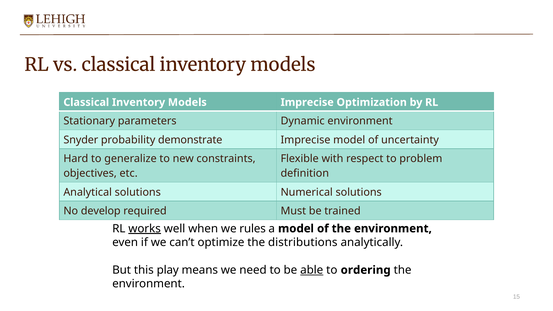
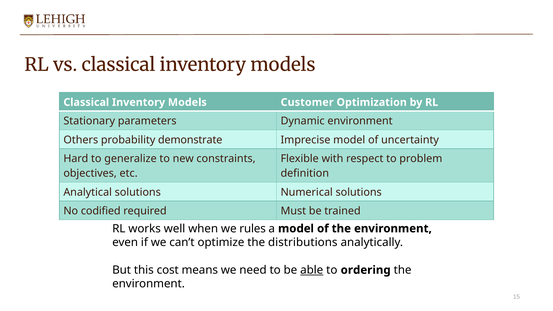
Models Imprecise: Imprecise -> Customer (307, 102)
Snyder: Snyder -> Others (81, 140)
develop: develop -> codified (101, 211)
works underline: present -> none (145, 229)
play: play -> cost (168, 270)
